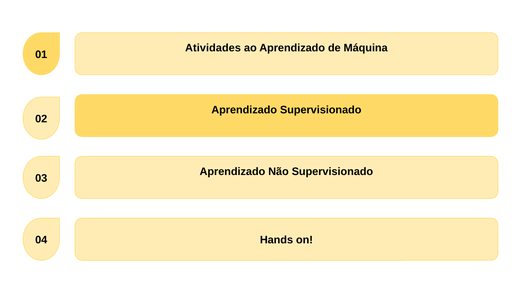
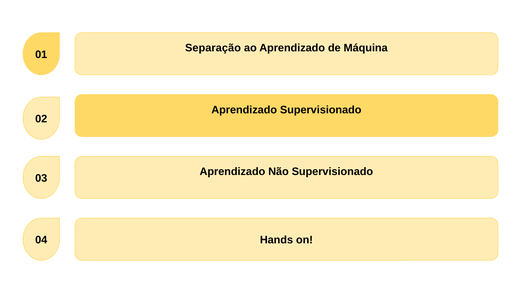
Atividades: Atividades -> Separação (213, 48)
